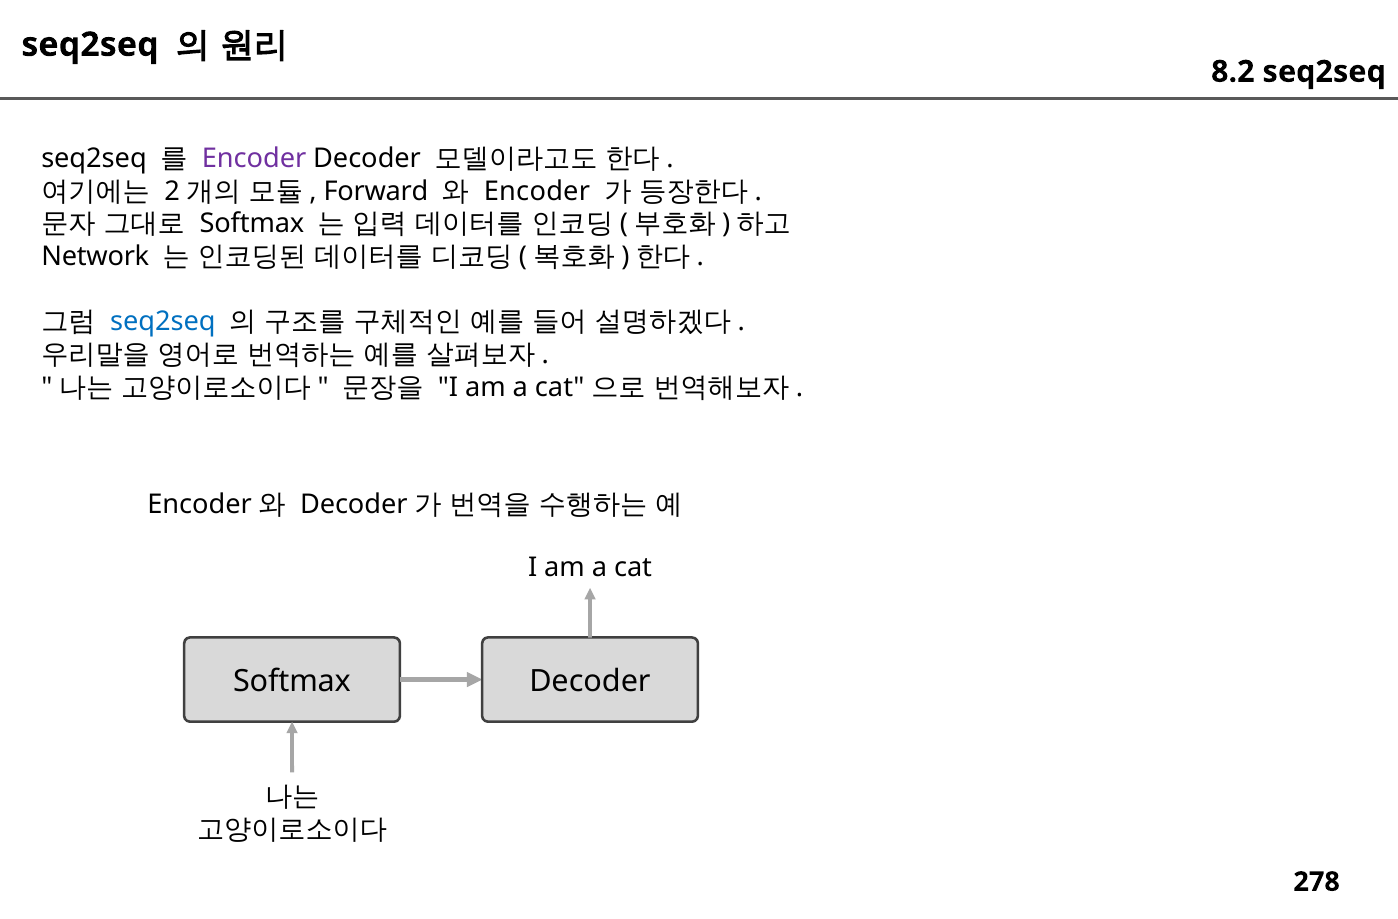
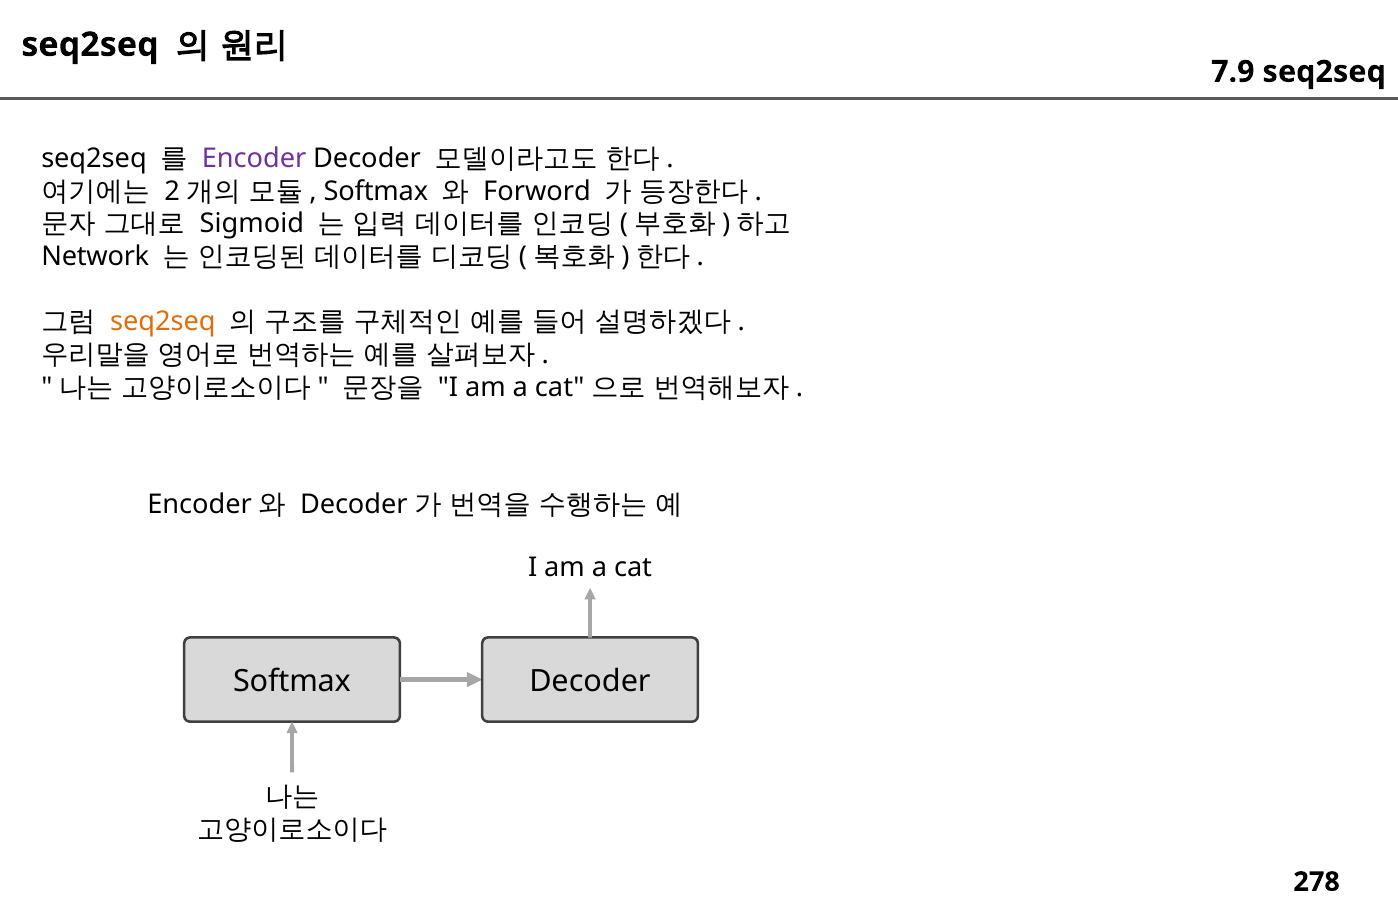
8.2: 8.2 -> 7.9 (1233, 72)
Forward: Forward -> Softmax (376, 191)
Encoder: Encoder -> Forword (537, 191)
Softmax: Softmax -> Sigmoid (252, 224)
seq2seq colour: blue -> orange (163, 322)
